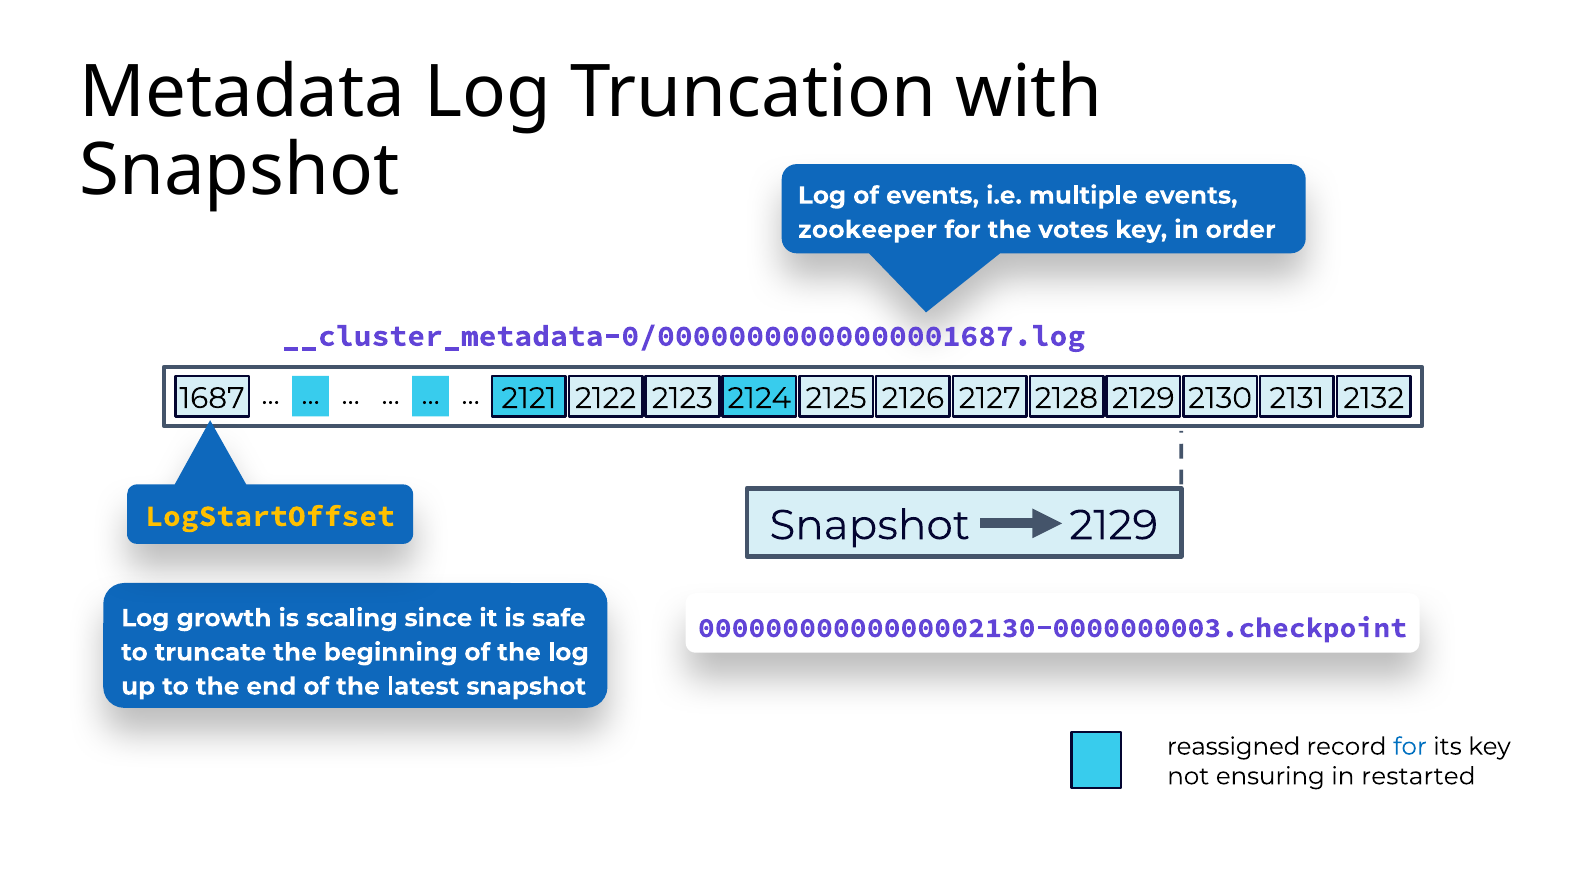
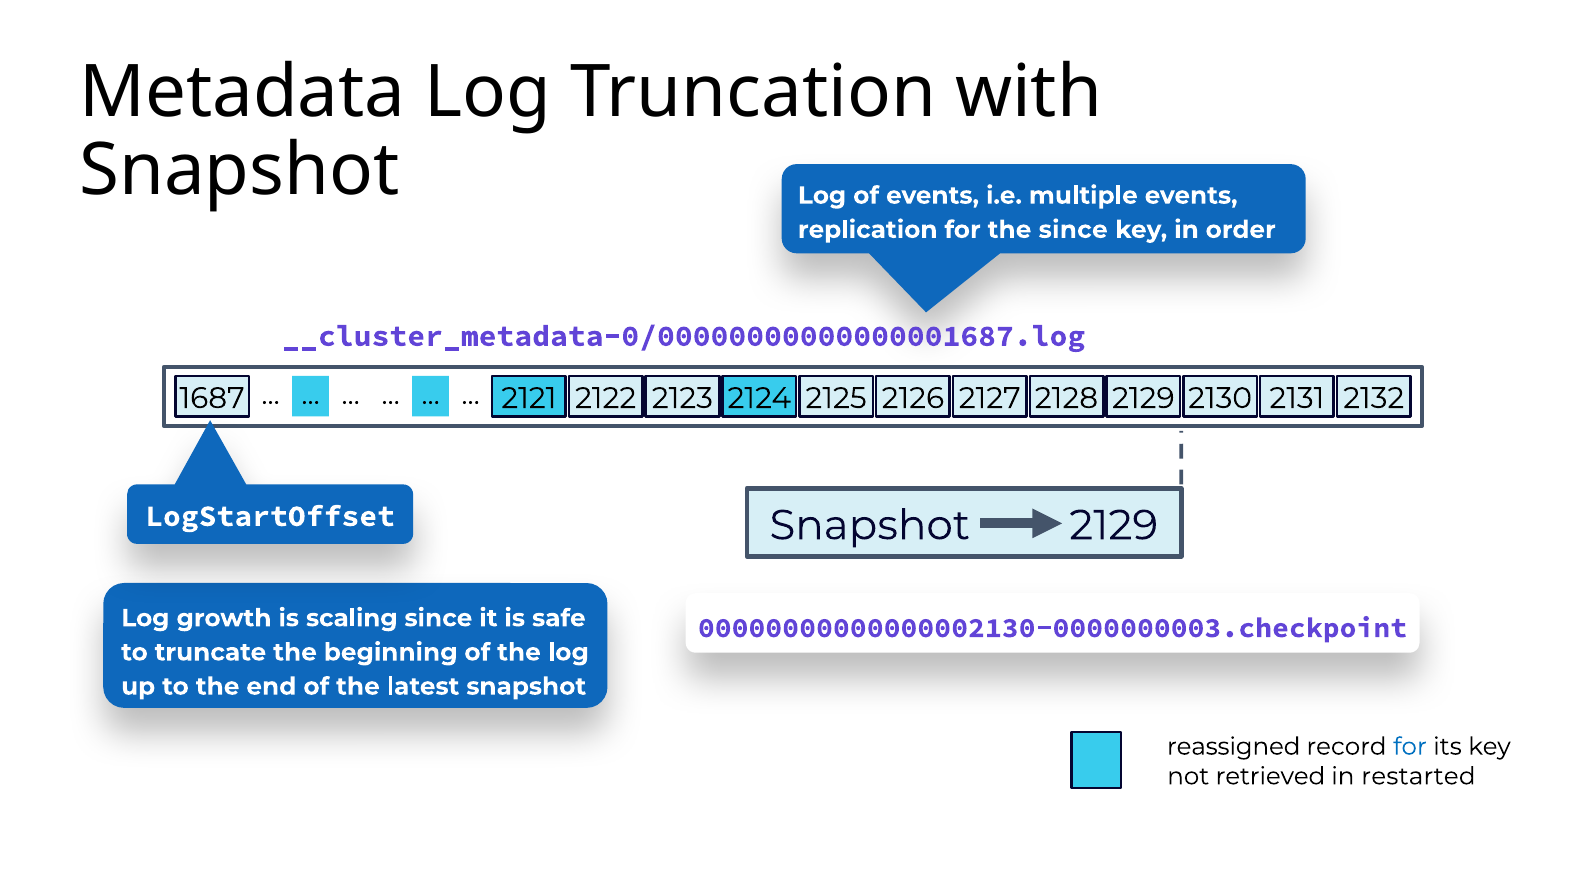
zookeeper: zookeeper -> replication (868, 230)
the votes: votes -> since (1073, 230)
LogStartOffset colour: yellow -> white (270, 516)
ensuring: ensuring -> retrieved (1270, 776)
